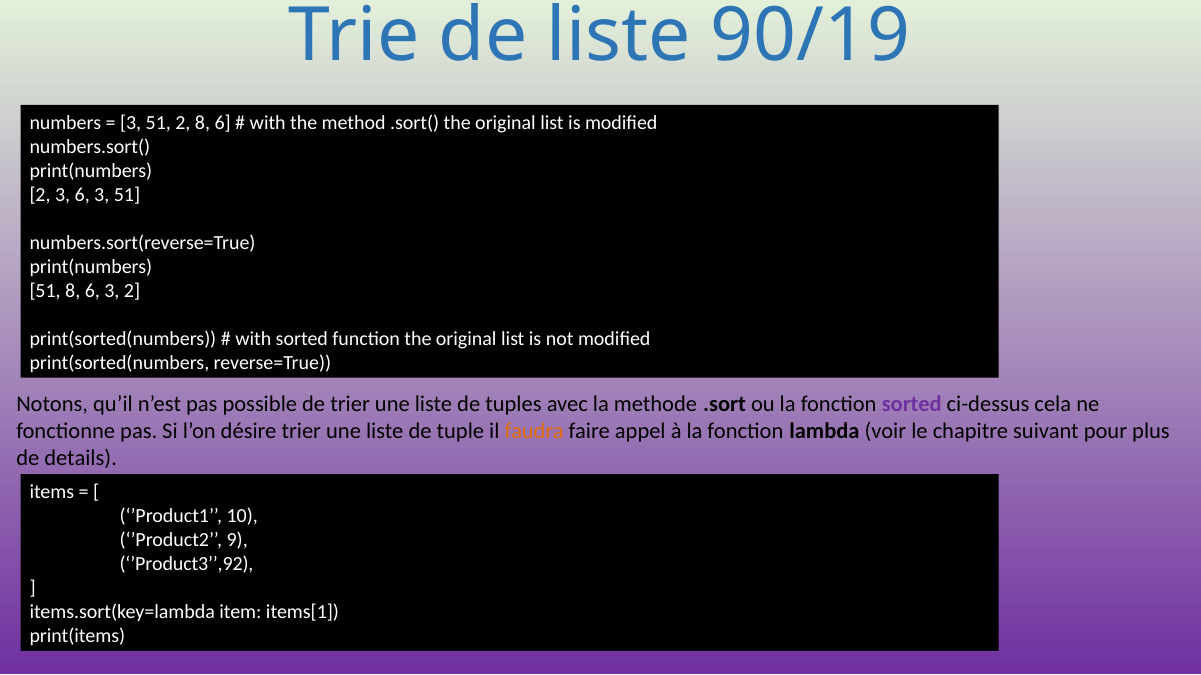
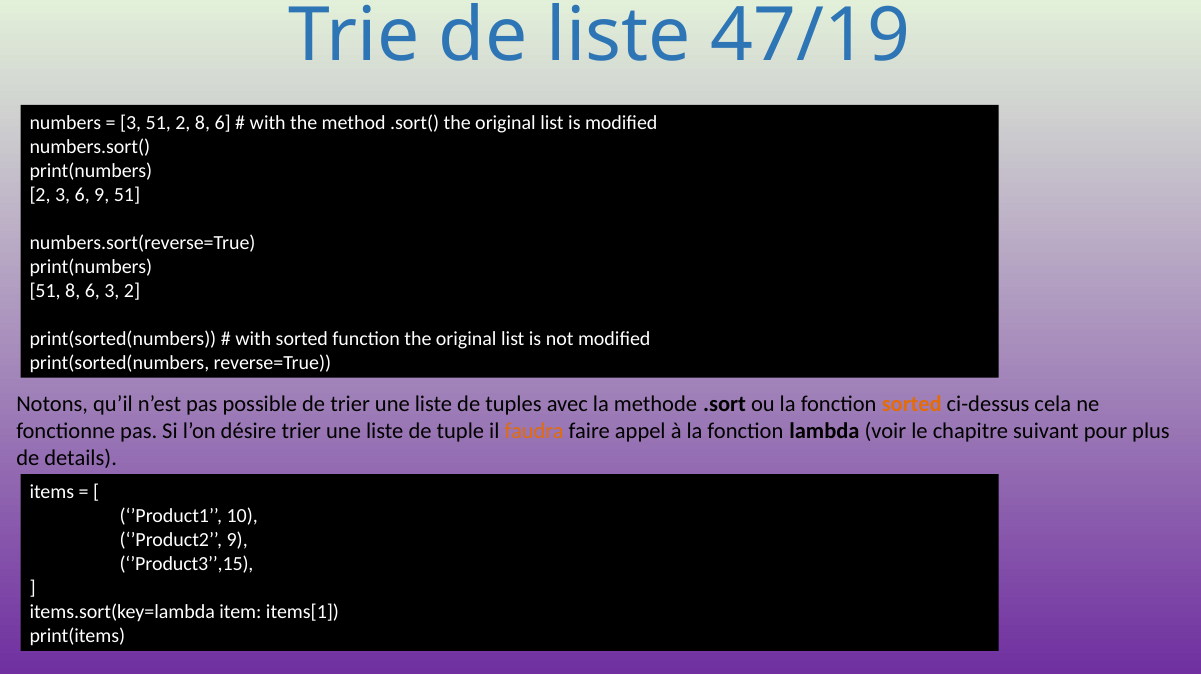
90/19: 90/19 -> 47/19 (810, 35)
3 6 3: 3 -> 9 (102, 195)
sorted colour: purple -> orange (912, 404)
’Product3’’,92: ’Product3’’,92 -> ’Product3’’,15 (186, 564)
